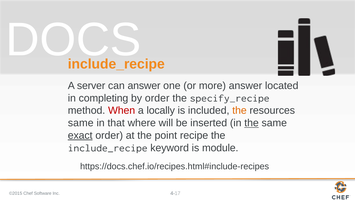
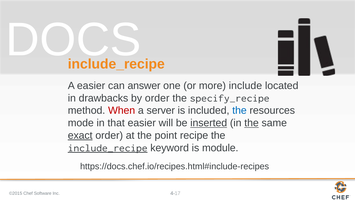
A server: server -> easier (91, 86)
more answer: answer -> include (245, 86)
completing: completing -> drawbacks (103, 98)
locally: locally -> server (161, 110)
the colour: orange -> blue (240, 110)
same: same -> mode (81, 123)
that where: where -> easier (142, 123)
inserted underline: none -> present (209, 123)
include_recipe underline: none -> present (108, 148)
